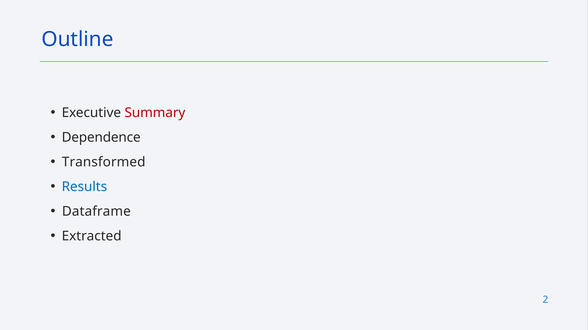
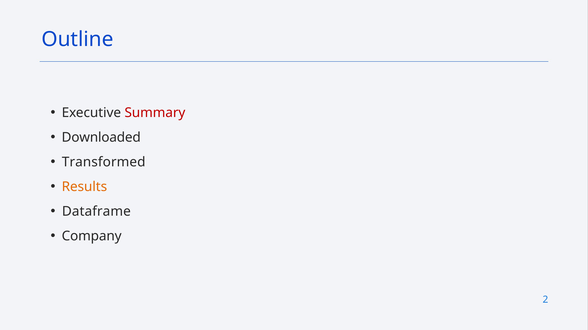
Dependence: Dependence -> Downloaded (101, 138)
Results colour: blue -> orange (84, 187)
Extracted: Extracted -> Company (92, 237)
